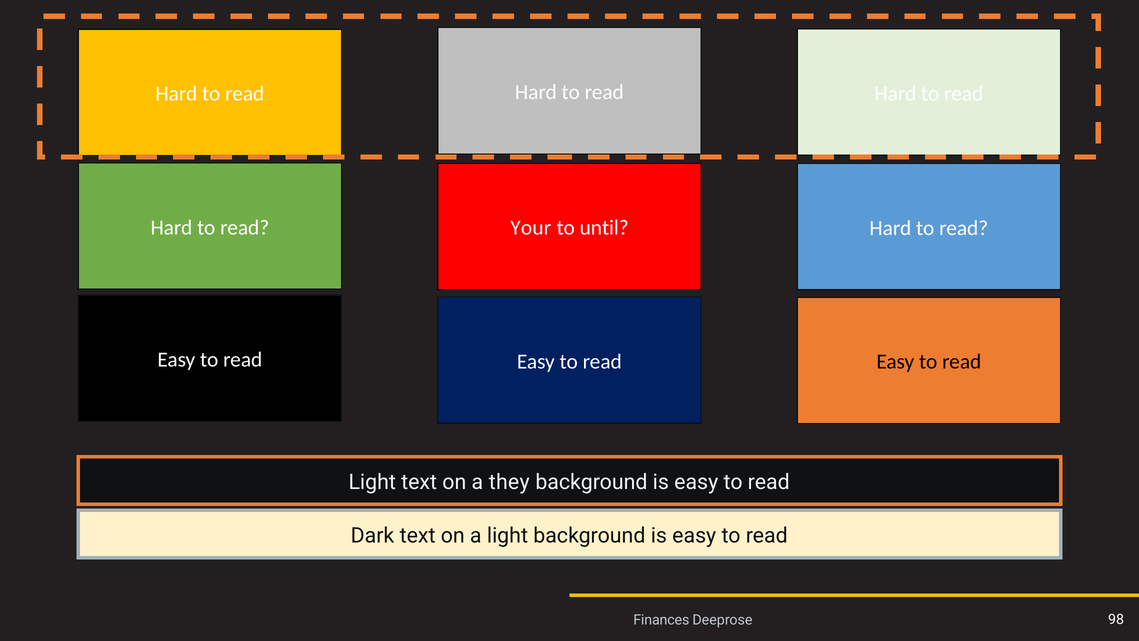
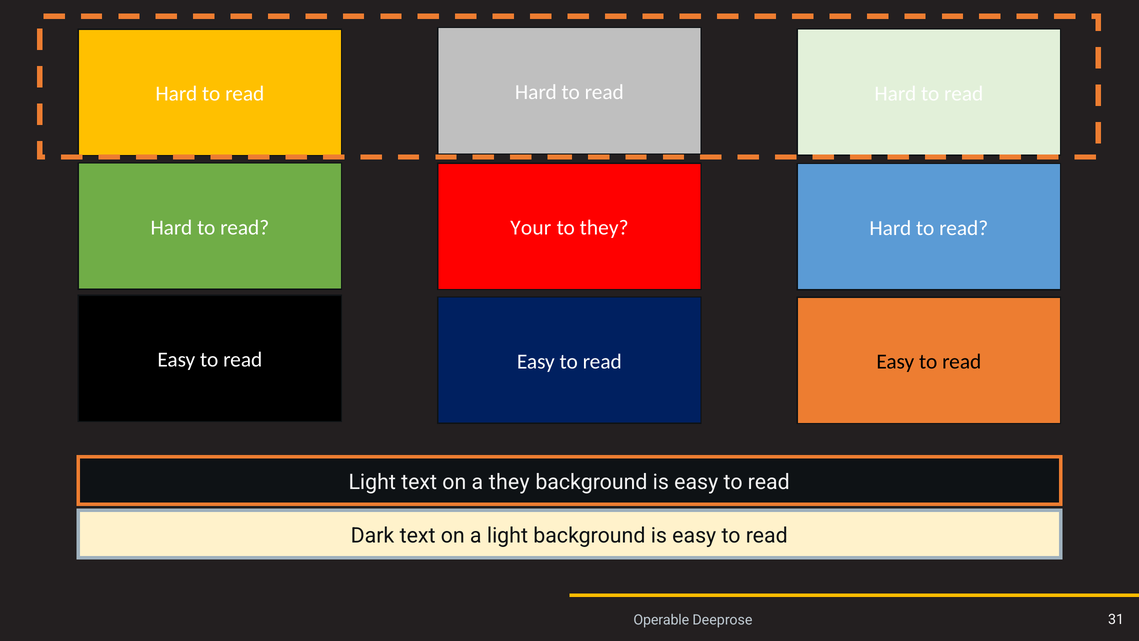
to until: until -> they (604, 228)
Finances: Finances -> Operable (661, 620)
98: 98 -> 31 (1116, 619)
